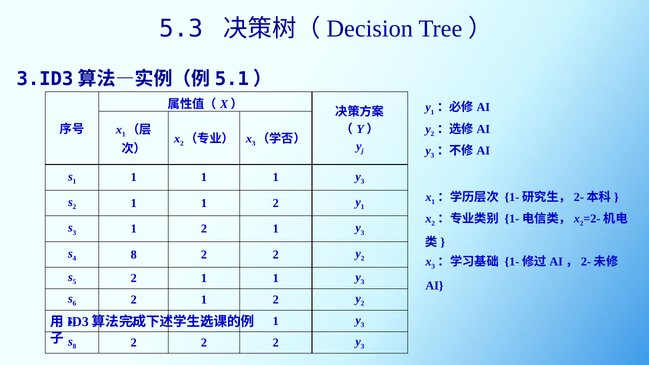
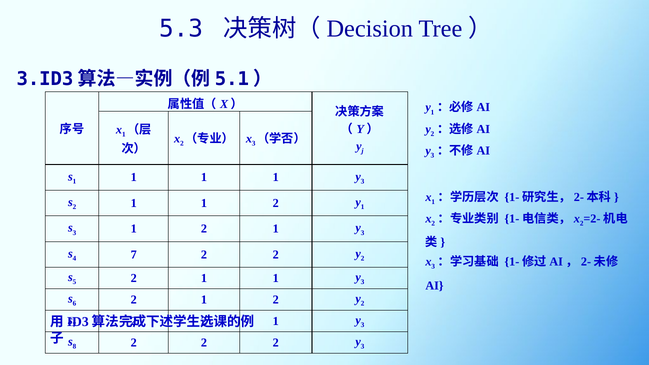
8: 8 -> 7 (134, 255)
